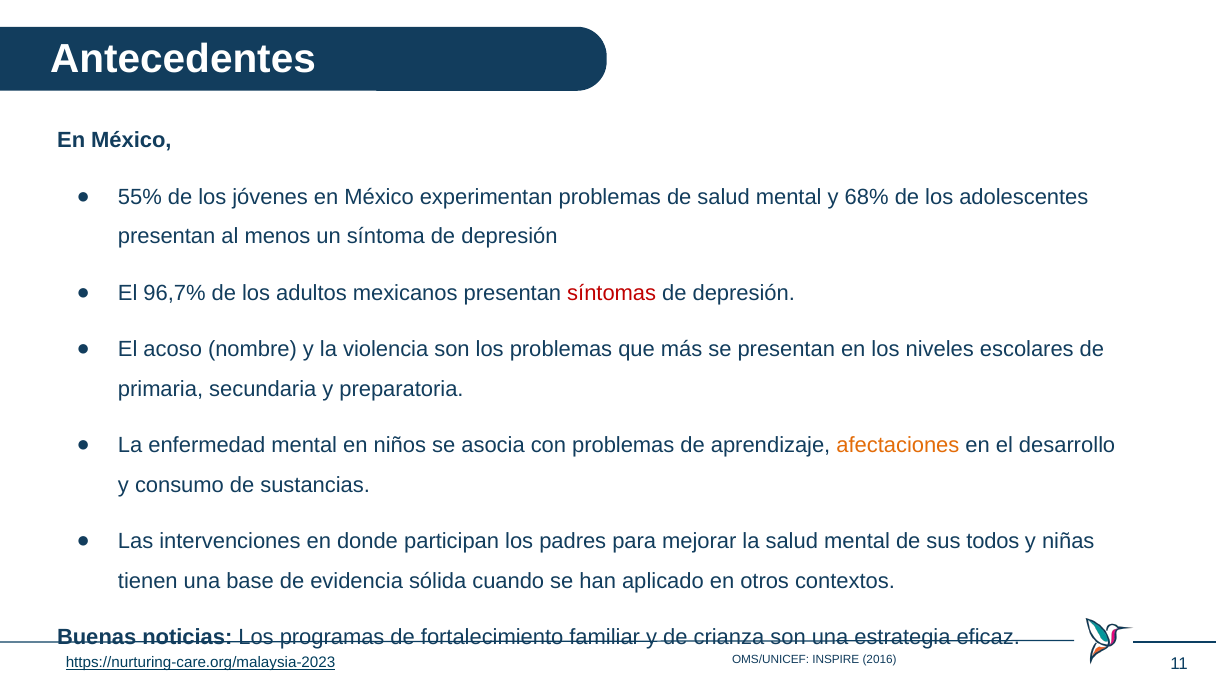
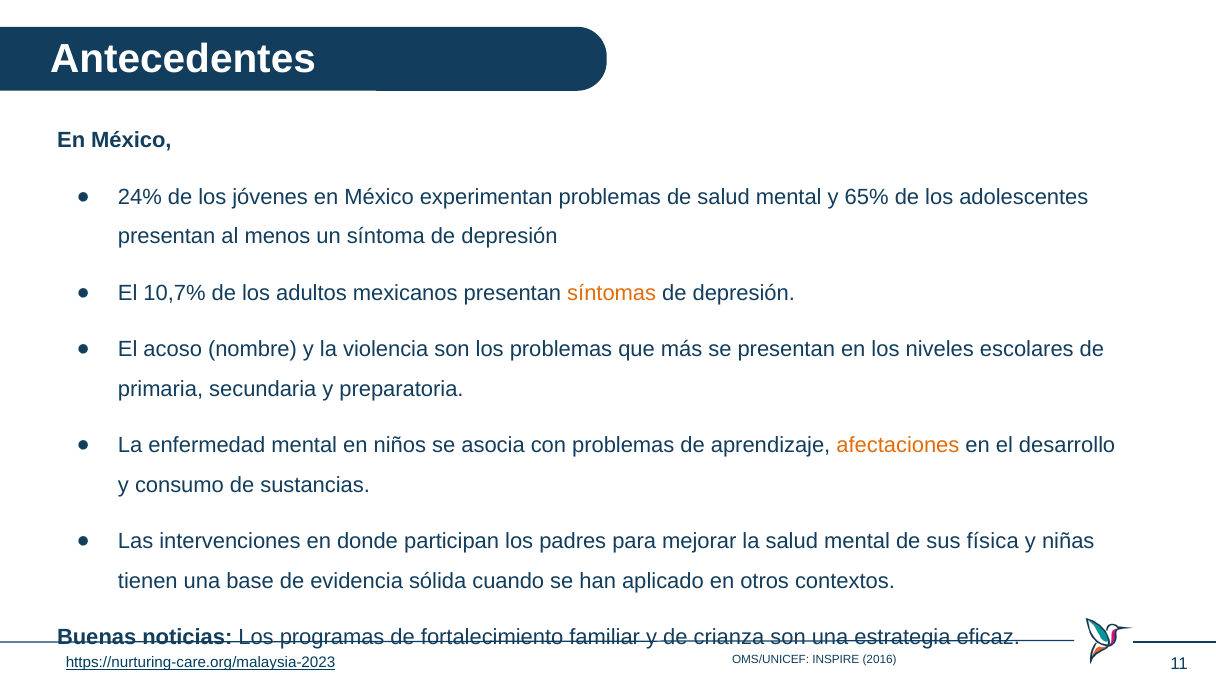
55%: 55% -> 24% (140, 197)
68%: 68% -> 65% (867, 197)
96,7%: 96,7% -> 10,7% (175, 293)
síntomas colour: red -> orange (612, 293)
todos: todos -> física (993, 542)
